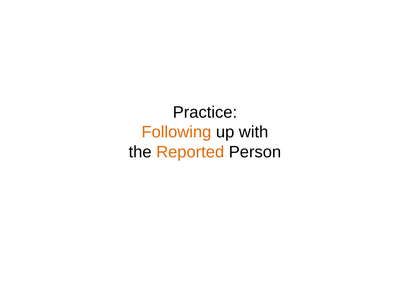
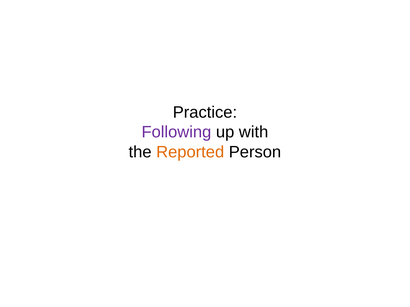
Following colour: orange -> purple (176, 132)
